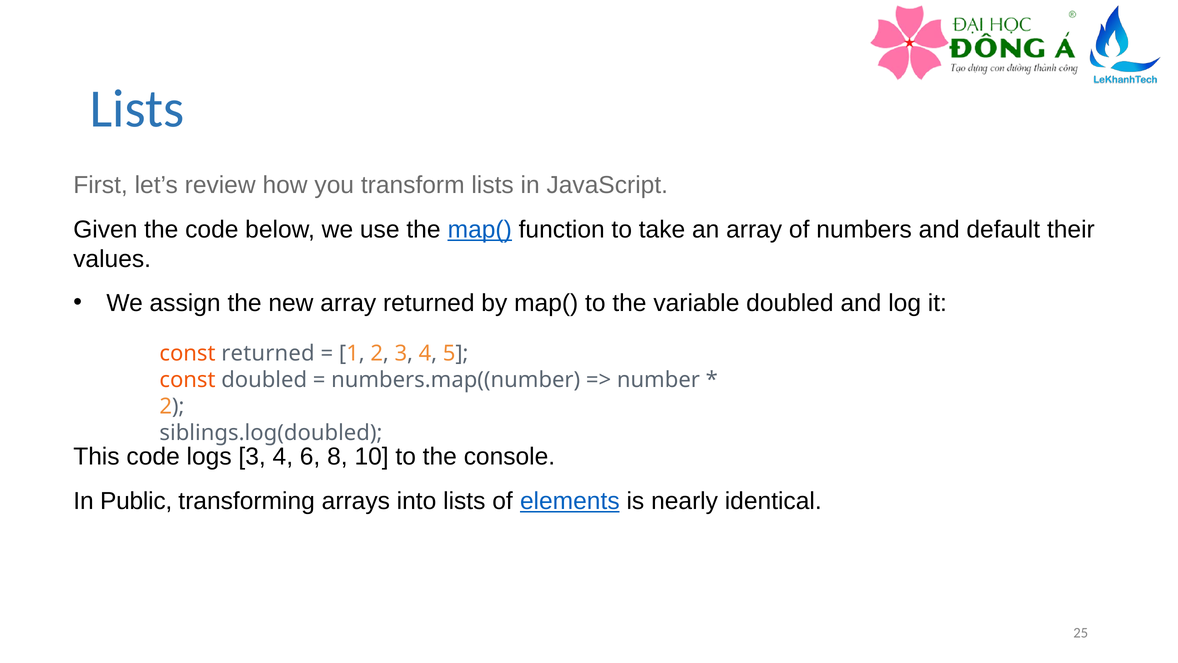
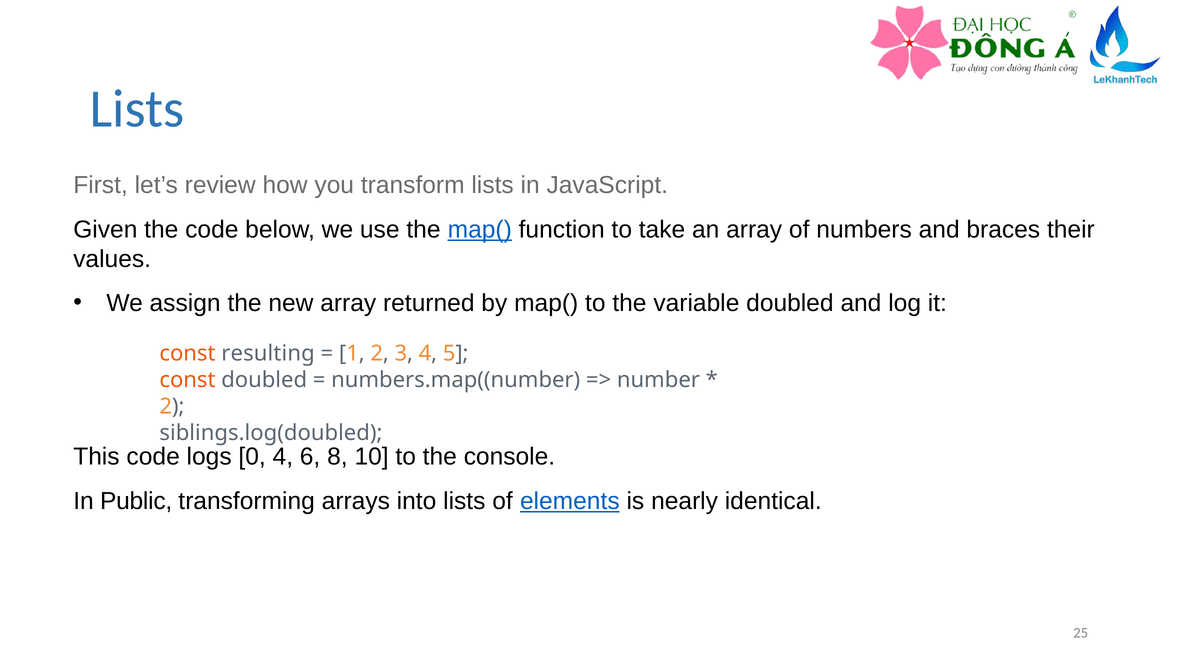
default: default -> braces (1003, 229)
const returned: returned -> resulting (268, 353)
logs 3: 3 -> 0 (252, 456)
